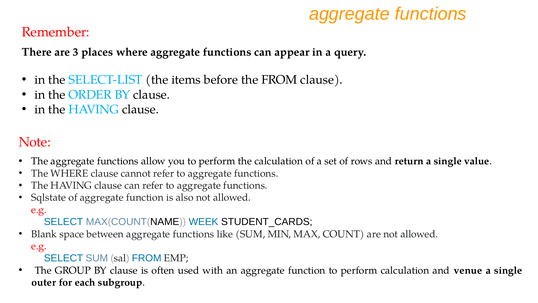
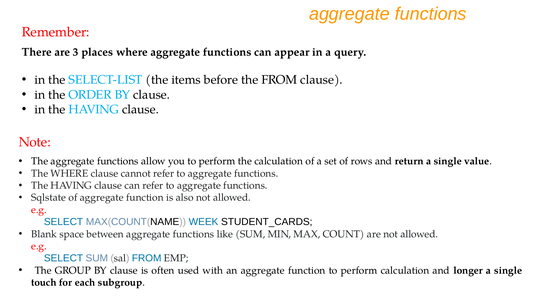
venue: venue -> longer (468, 270)
outer: outer -> touch (44, 282)
